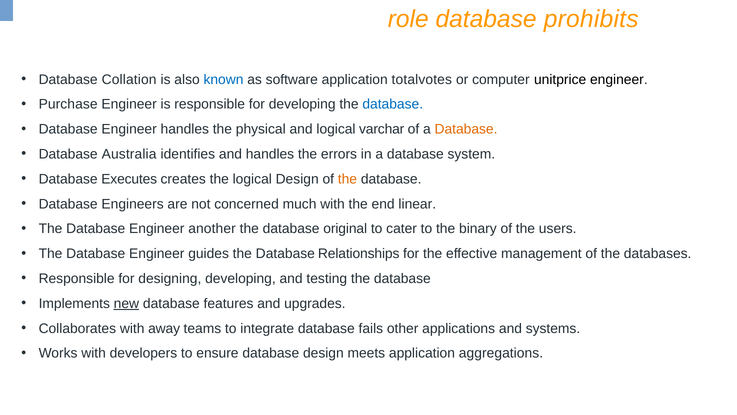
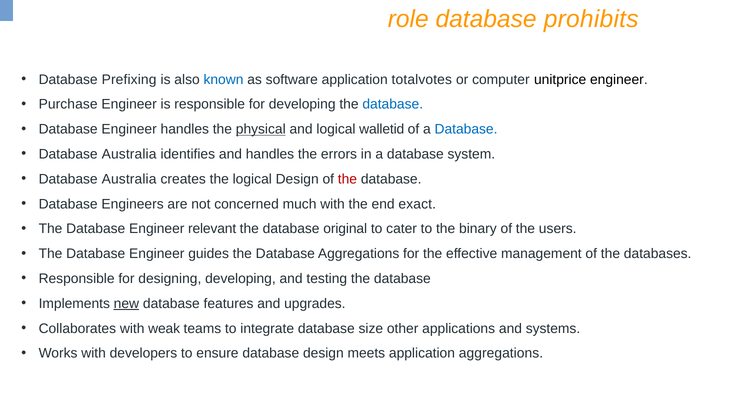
Collation: Collation -> Prefixing (129, 79)
physical underline: none -> present (261, 129)
varchar: varchar -> walletid (382, 129)
Database colour: orange -> blue (466, 129)
Executes: Executes -> Australia (129, 179)
the colour: orange -> red (347, 179)
linear: linear -> exact (417, 204)
another: another -> relevant (212, 229)
Database Relationships: Relationships -> Aggregations (359, 253)
away: away -> weak (164, 328)
fails: fails -> size (371, 328)
